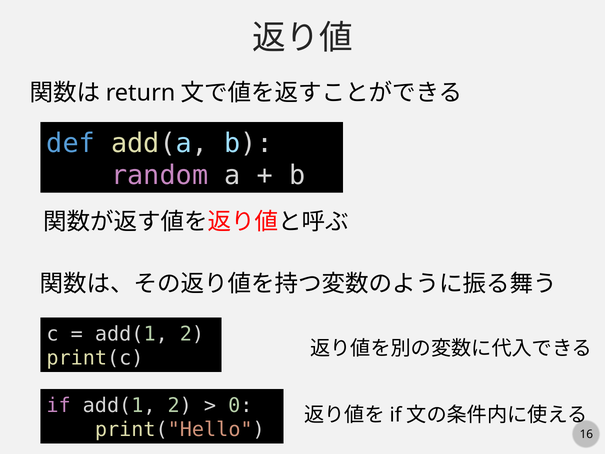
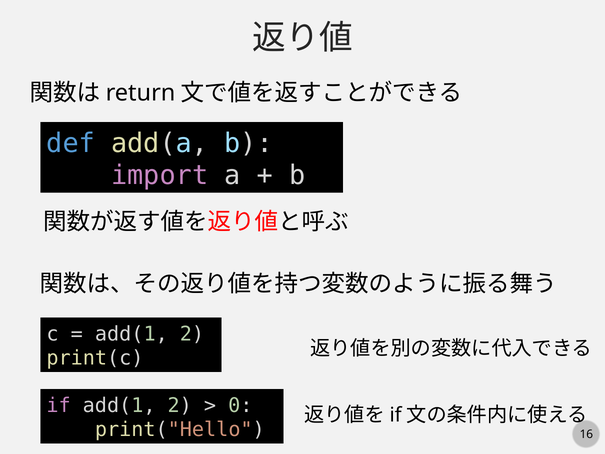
random: random -> import (160, 175)
